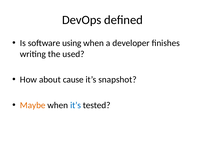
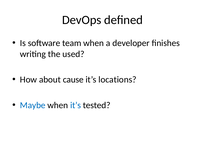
using: using -> team (72, 43)
snapshot: snapshot -> locations (117, 79)
Maybe colour: orange -> blue (33, 105)
